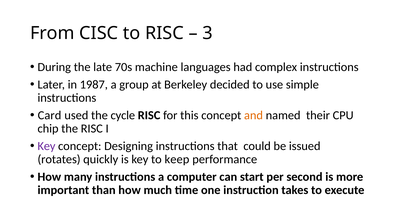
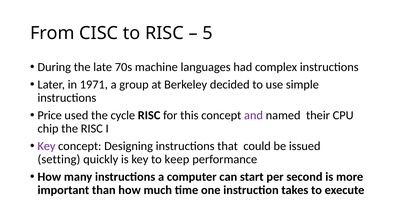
3: 3 -> 5 (207, 33)
1987: 1987 -> 1971 (94, 85)
Card: Card -> Price (50, 115)
and colour: orange -> purple (253, 115)
rotates: rotates -> setting (59, 160)
